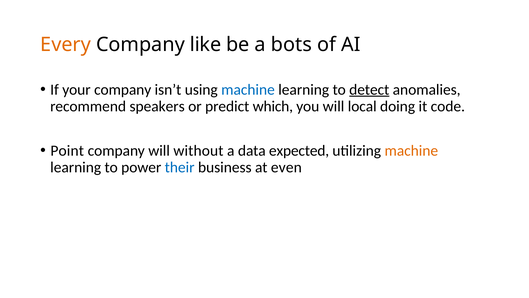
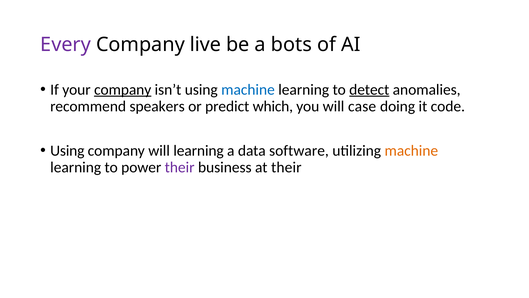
Every colour: orange -> purple (66, 44)
like: like -> live (205, 44)
company underline: none -> present (123, 89)
local: local -> case (362, 106)
Point: Point -> Using (67, 150)
will without: without -> learning (199, 150)
expected: expected -> software (299, 150)
their colour: blue -> purple (180, 167)
at even: even -> their (286, 167)
